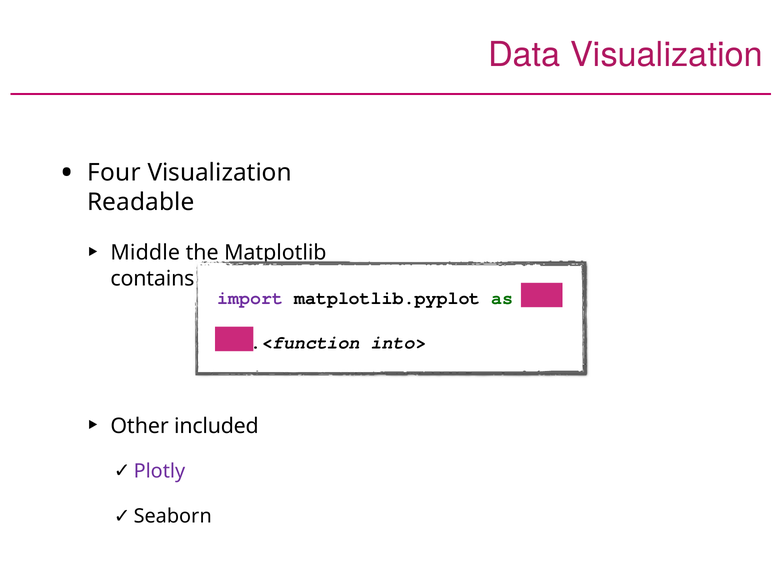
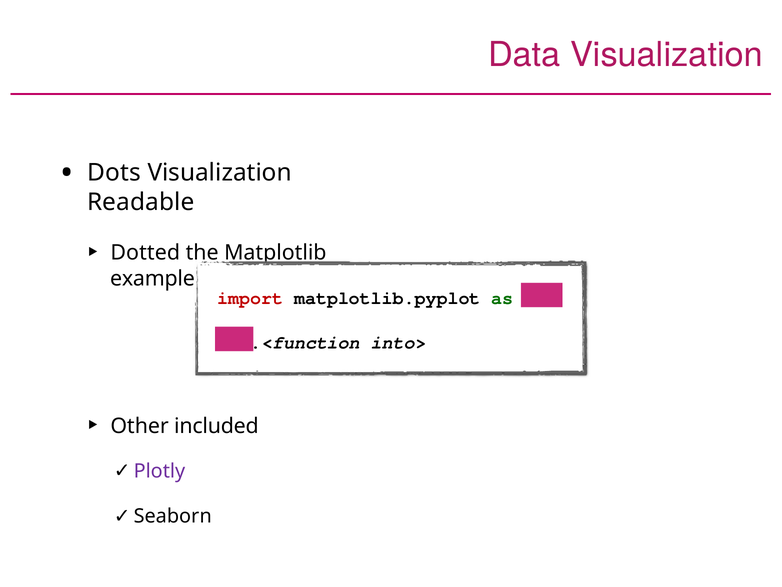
Four: Four -> Dots (114, 173)
Middle: Middle -> Dotted (145, 253)
contains: contains -> example (152, 278)
import colour: purple -> red (250, 298)
